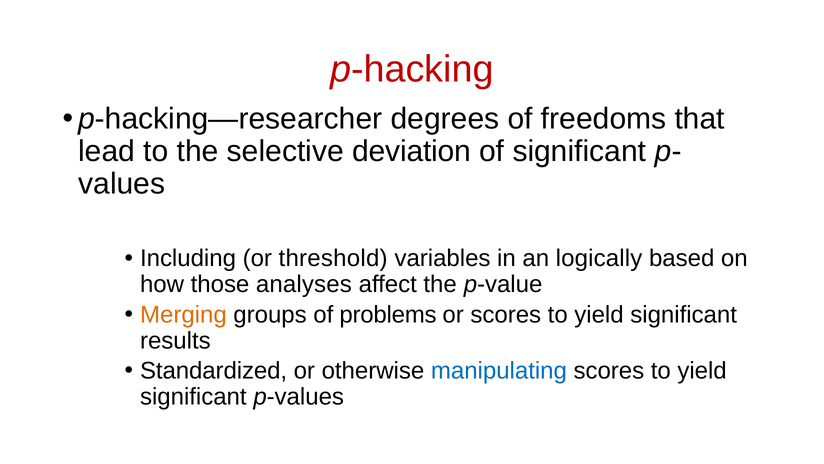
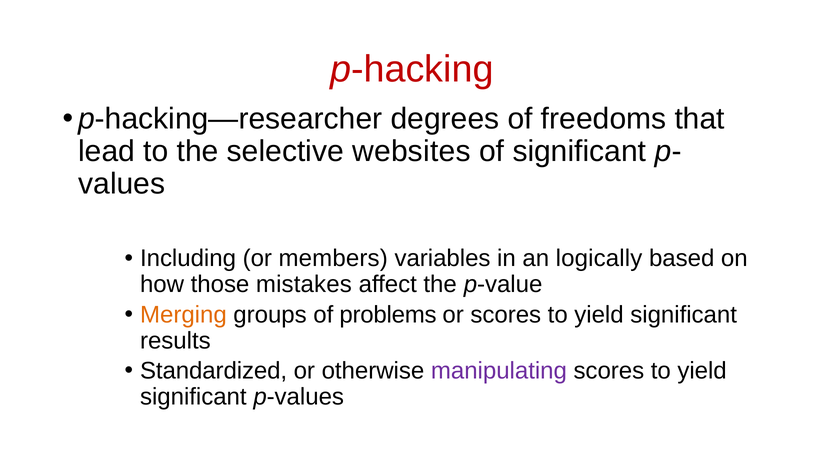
deviation: deviation -> websites (411, 151)
threshold: threshold -> members (333, 258)
analyses: analyses -> mistakes (304, 284)
manipulating colour: blue -> purple (499, 370)
